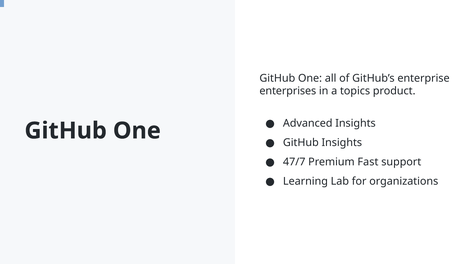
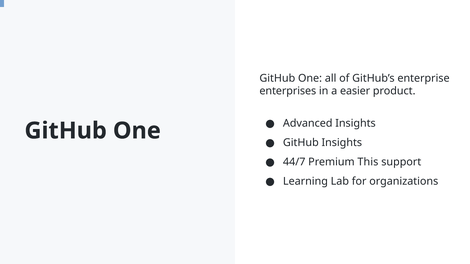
topics: topics -> easier (355, 91)
47/7: 47/7 -> 44/7 (294, 162)
Fast: Fast -> This (368, 162)
